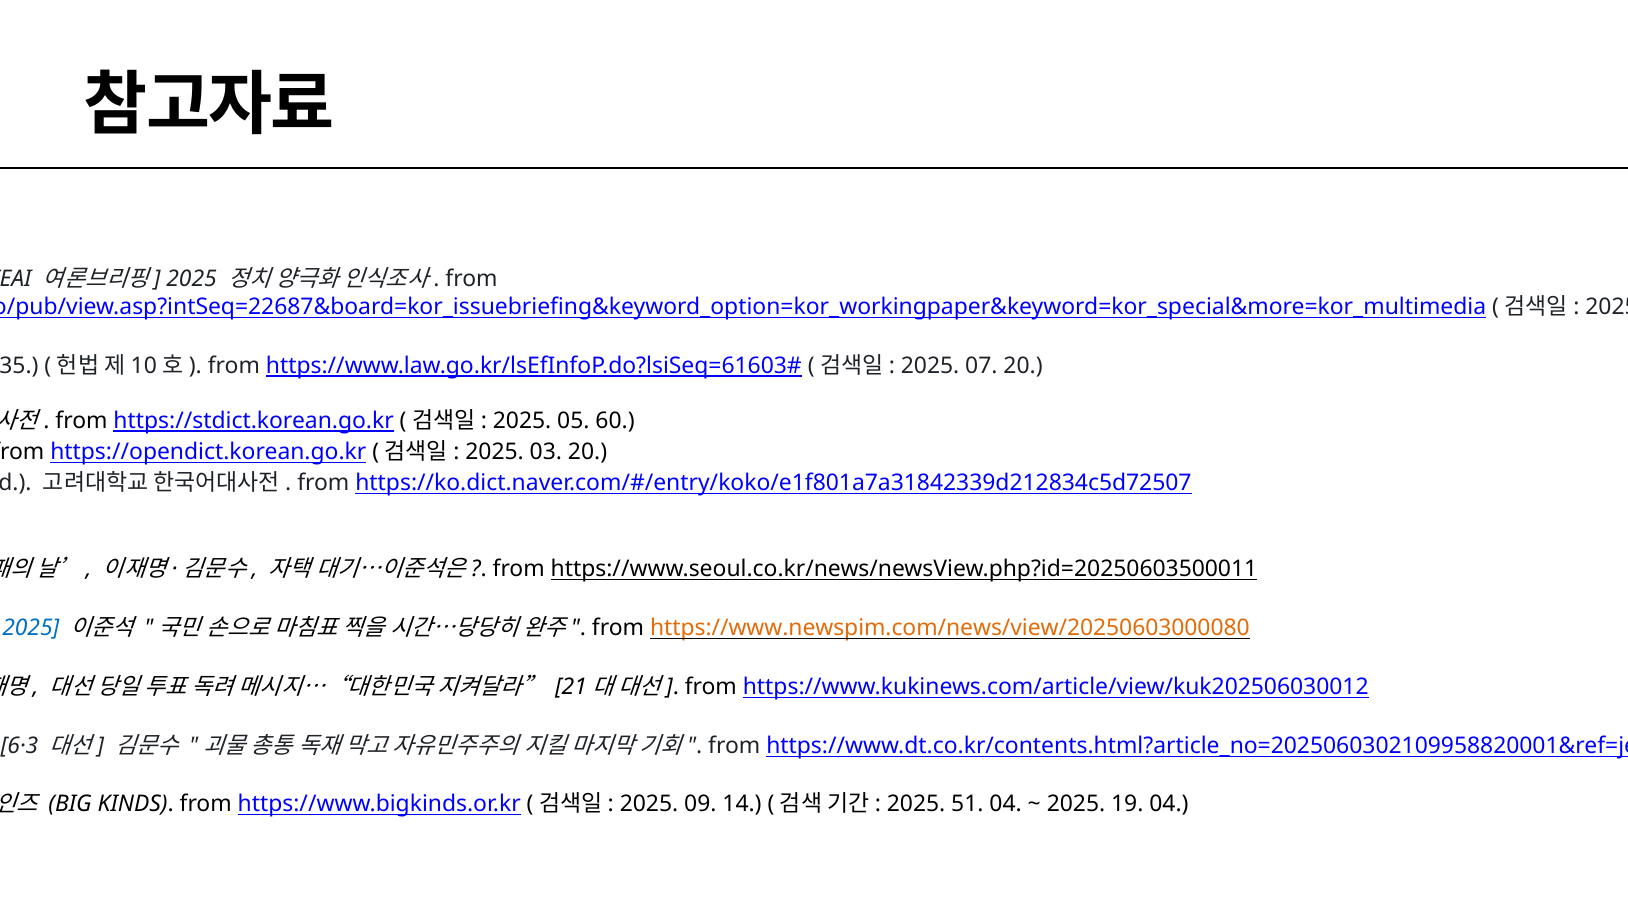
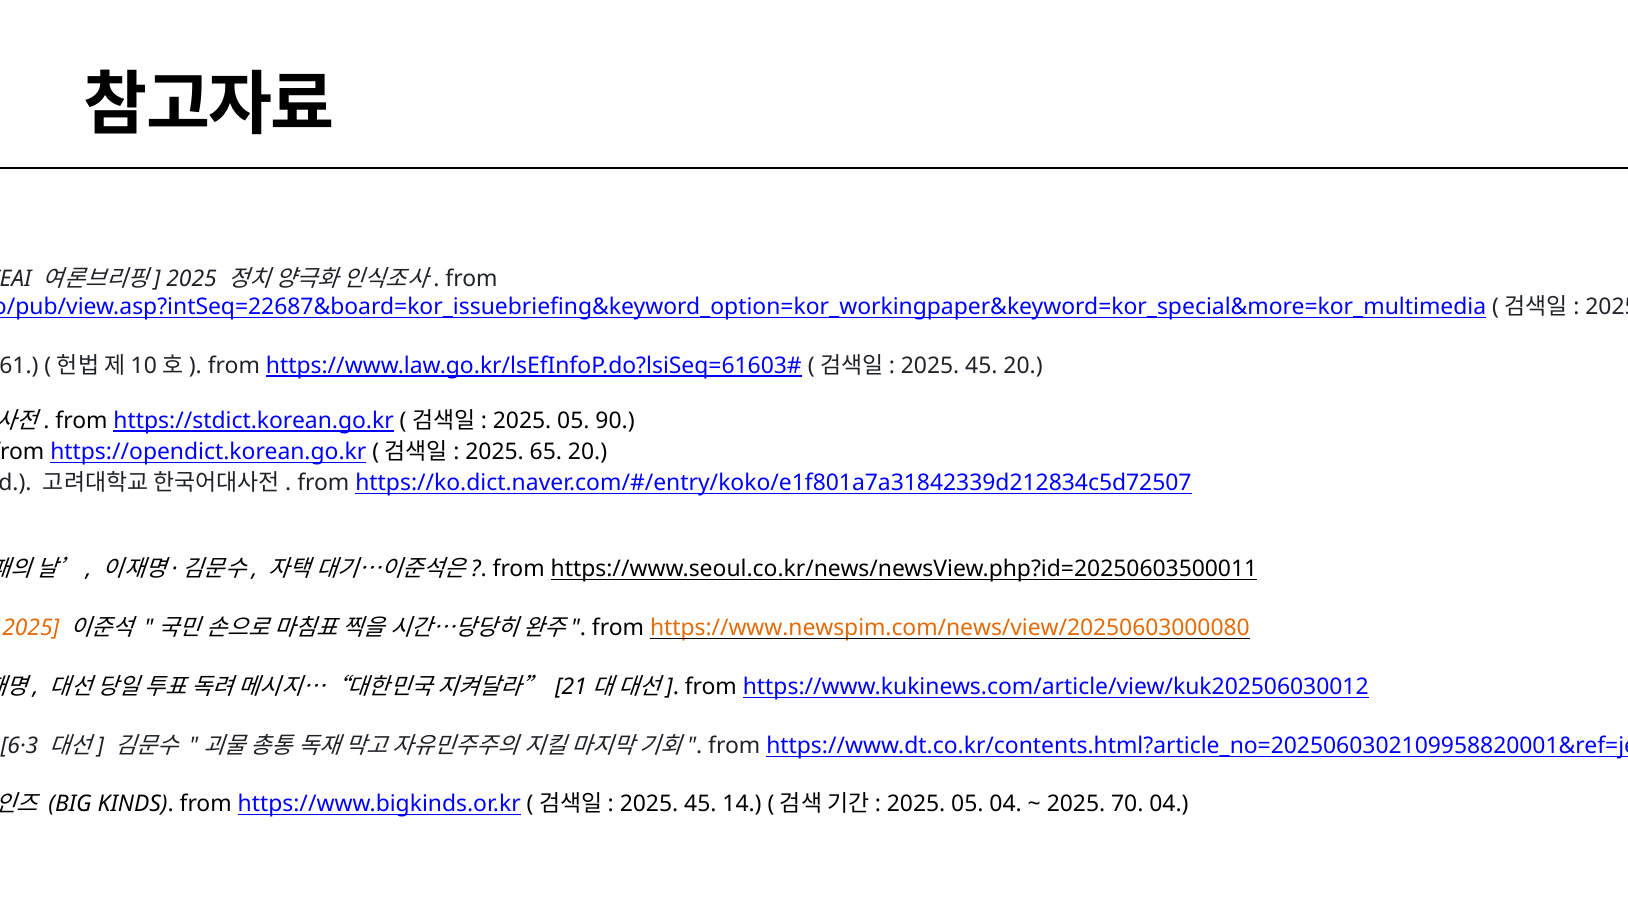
35: 35 -> 61 (19, 365)
07: 07 -> 45 (981, 365)
60: 60 -> 90 (615, 420)
2025 03: 03 -> 65 (546, 452)
2025 colour: blue -> orange (31, 628)
09: 09 -> 45 (700, 804)
51: 51 -> 05 (967, 804)
19: 19 -> 70 (1127, 804)
